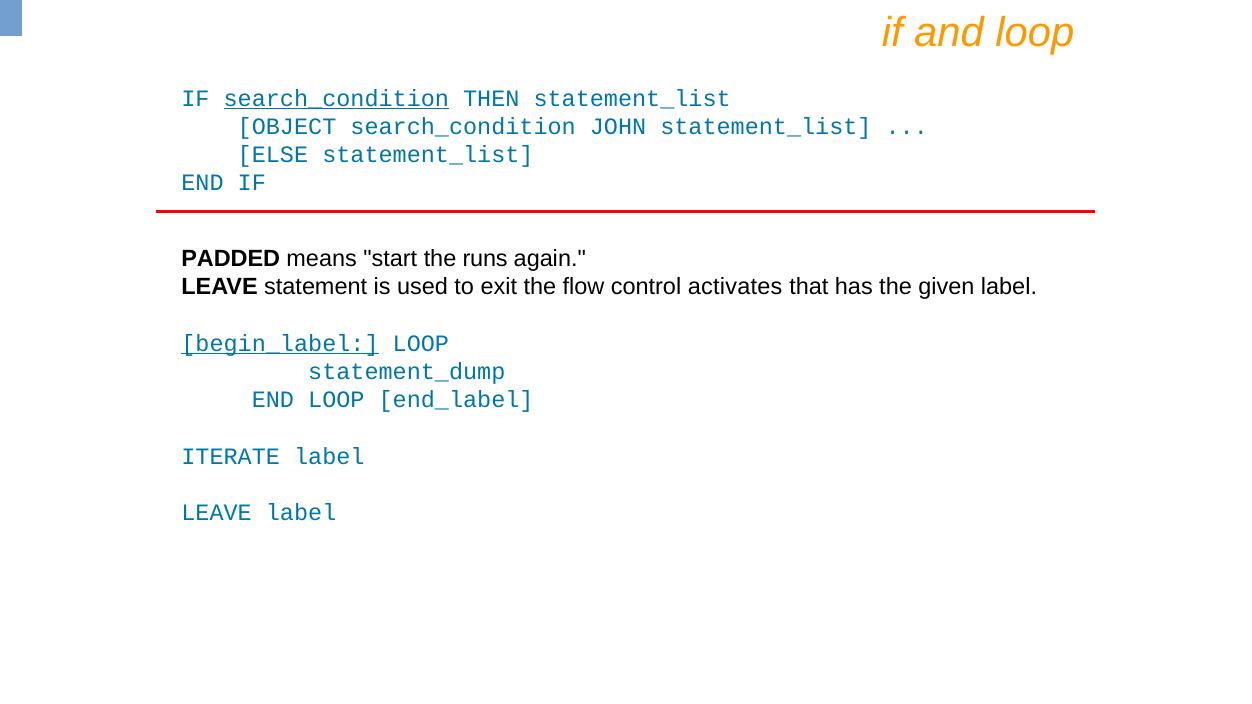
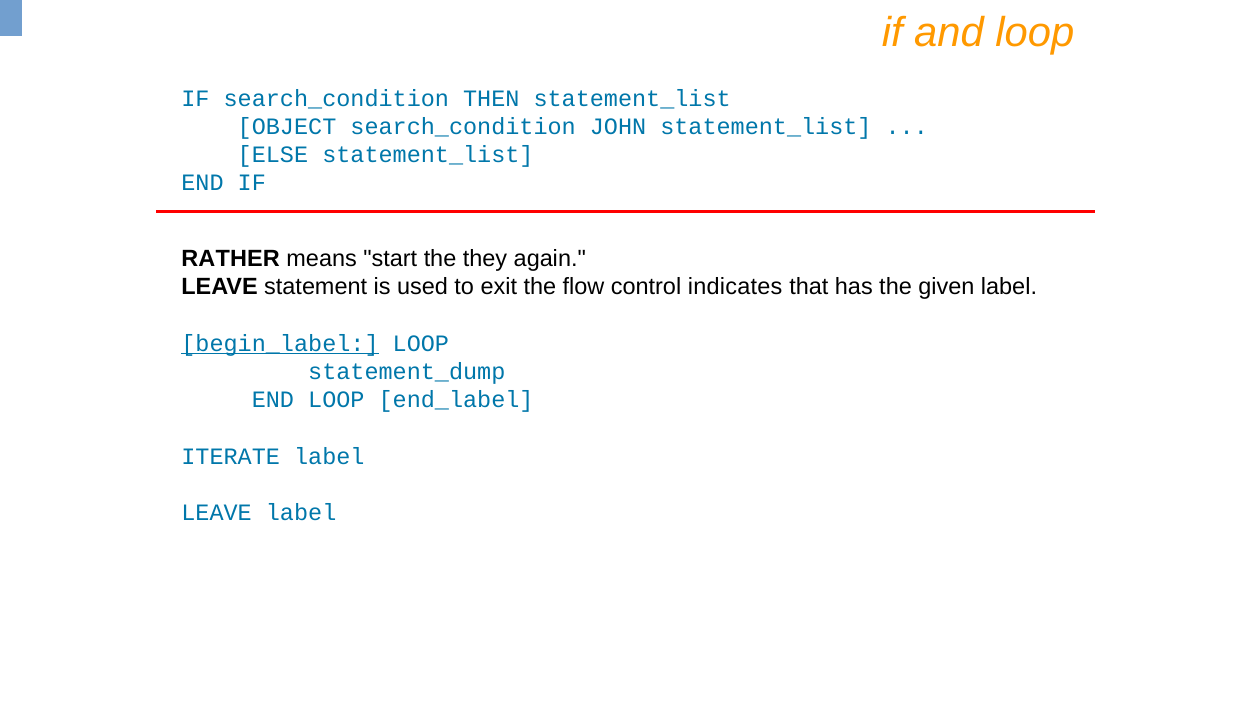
search_condition underline: present -> none (336, 99)
PADDED: PADDED -> RATHER (231, 259)
runs: runs -> they (485, 259)
activates: activates -> indicates (735, 287)
